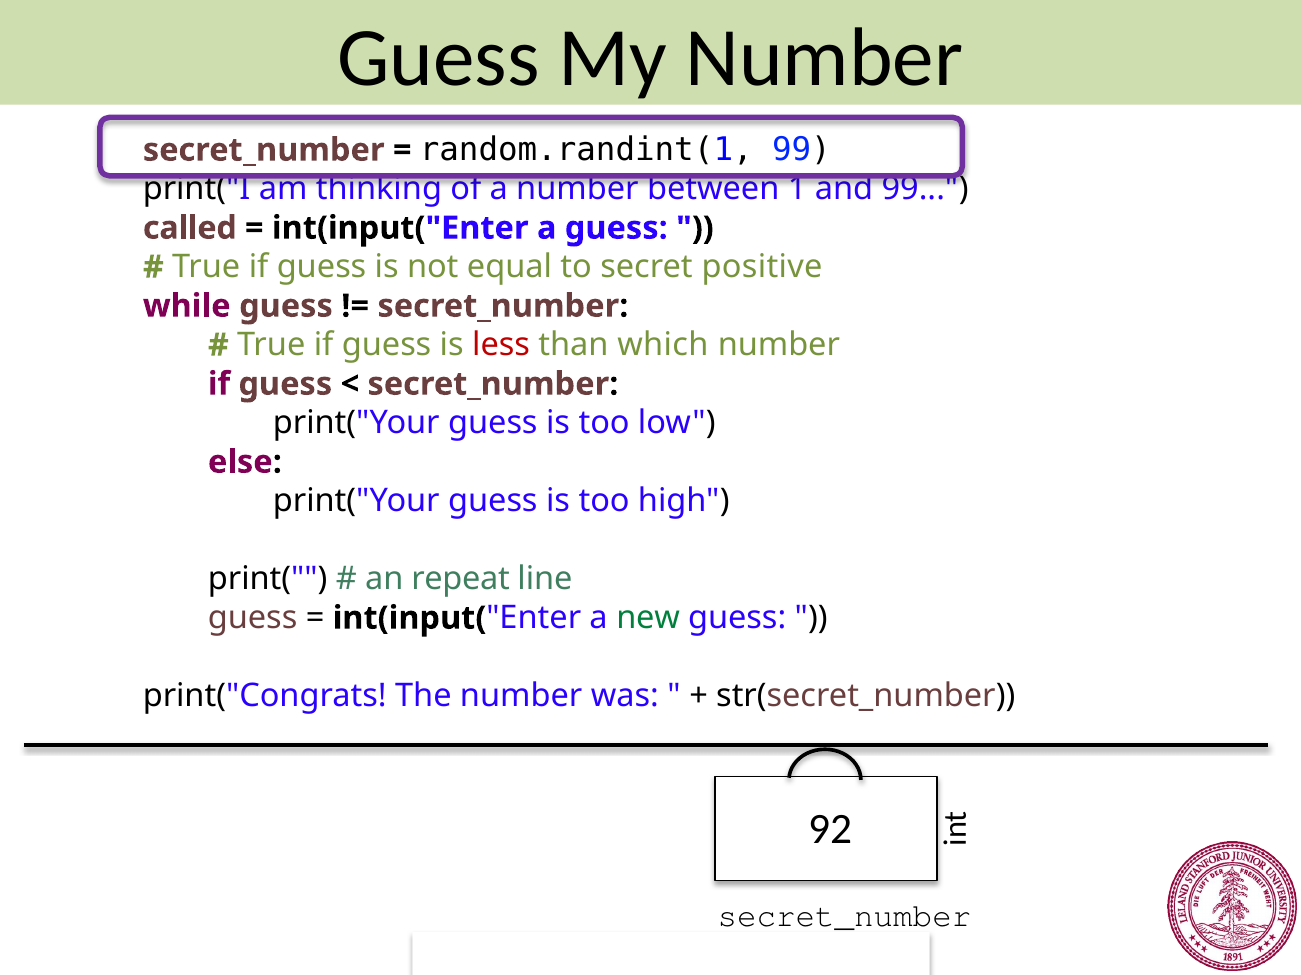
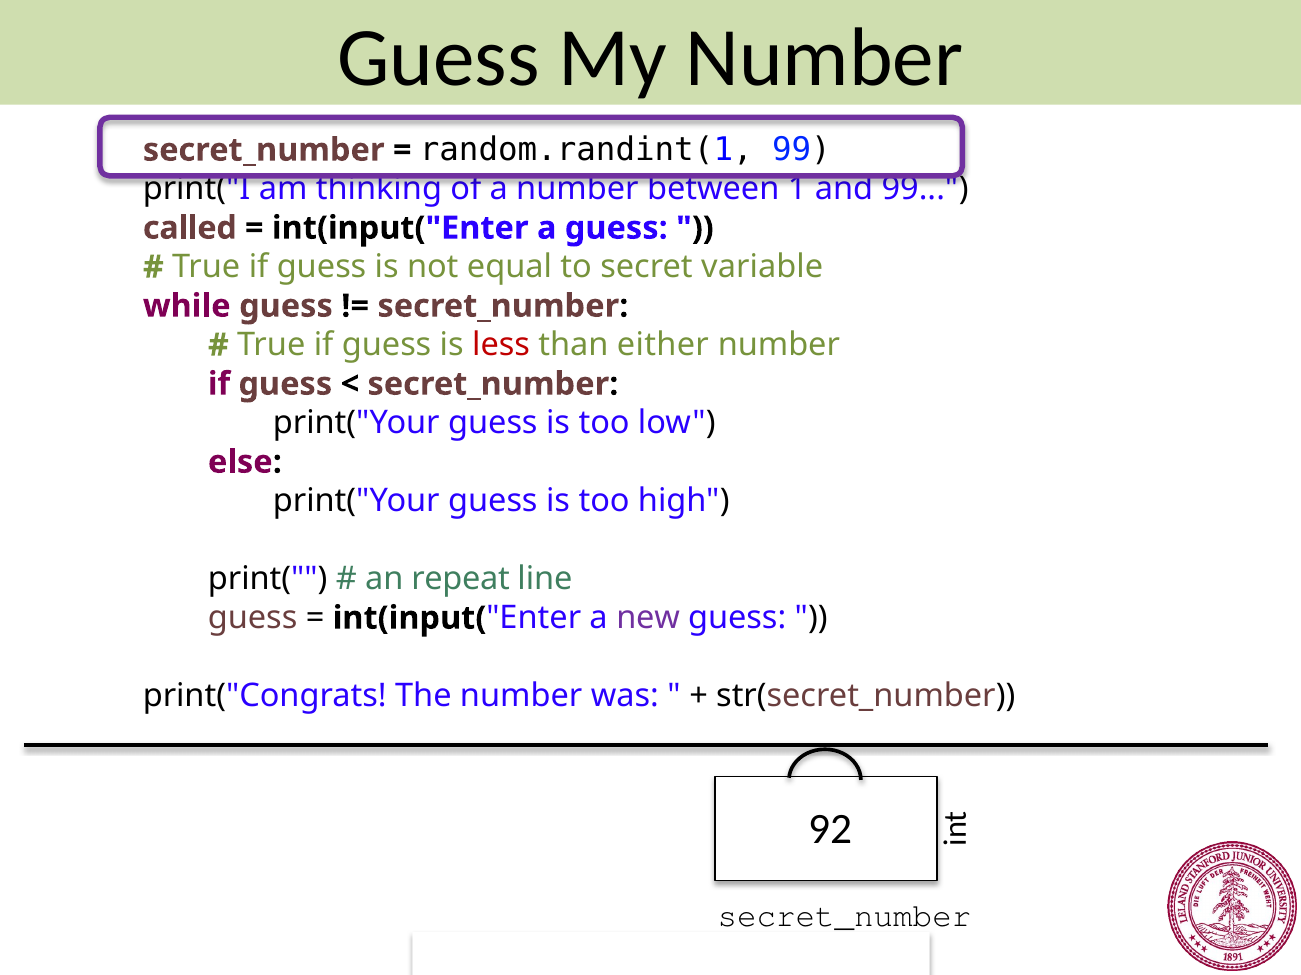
positive: positive -> variable (762, 267)
which: which -> either (663, 345)
new colour: green -> purple (648, 618)
